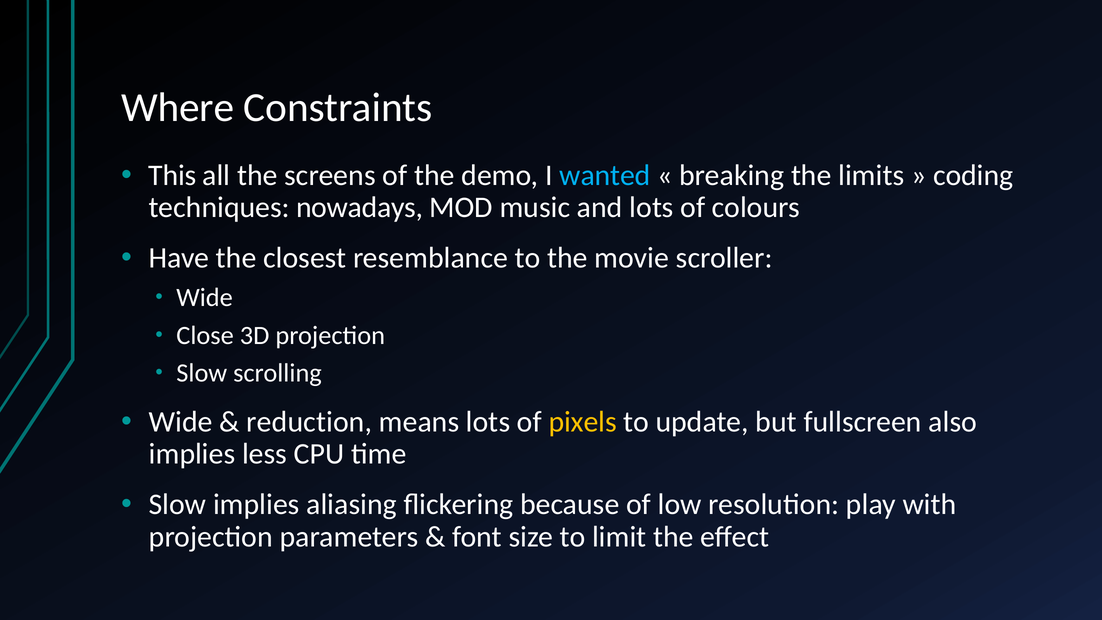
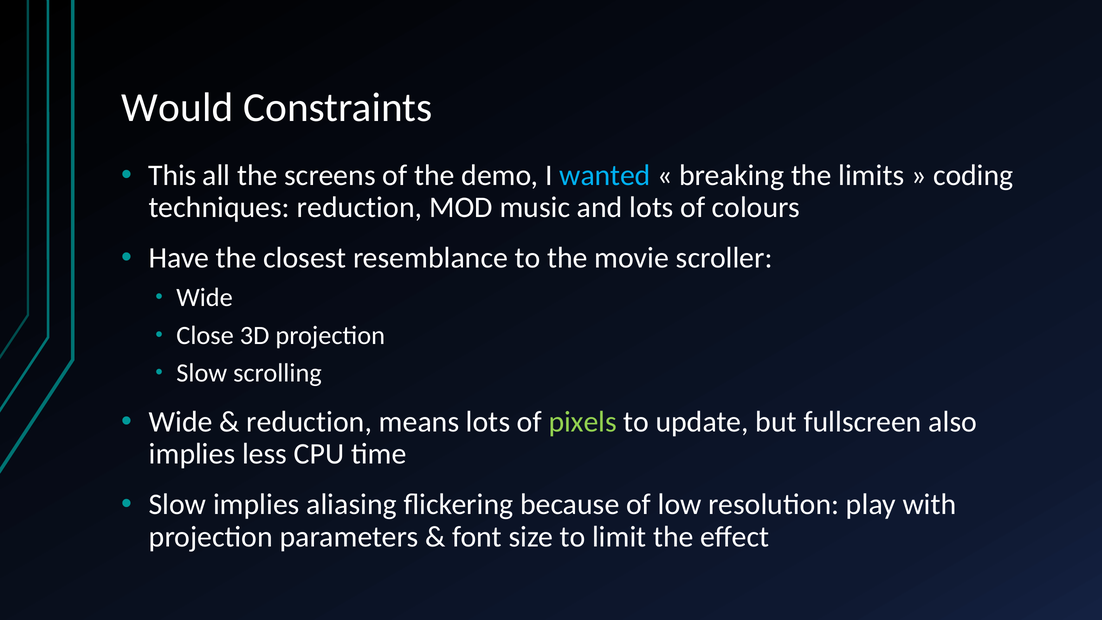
Where: Where -> Would (177, 107)
techniques nowadays: nowadays -> reduction (359, 208)
pixels colour: yellow -> light green (583, 422)
